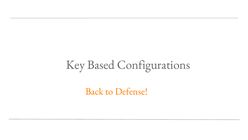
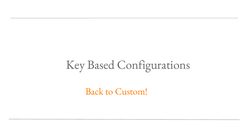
Defense: Defense -> Custom (131, 91)
